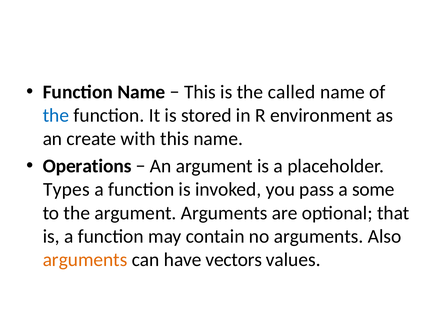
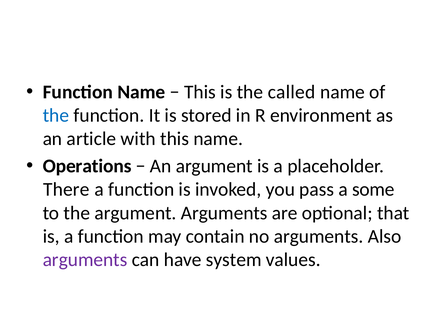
create: create -> article (91, 139)
Types: Types -> There (66, 189)
arguments colour: orange -> purple (85, 259)
vectors: vectors -> system (234, 259)
